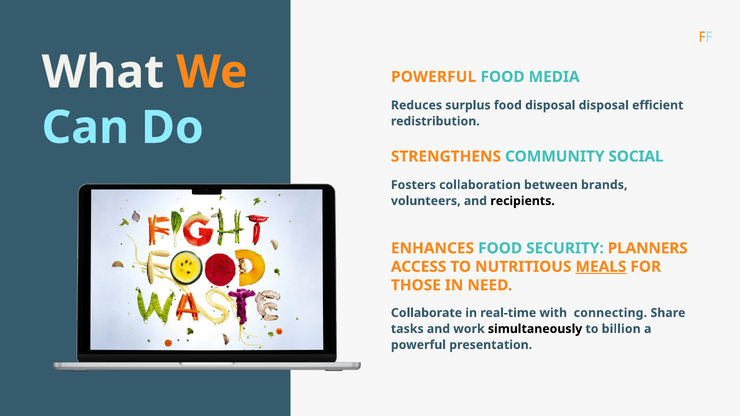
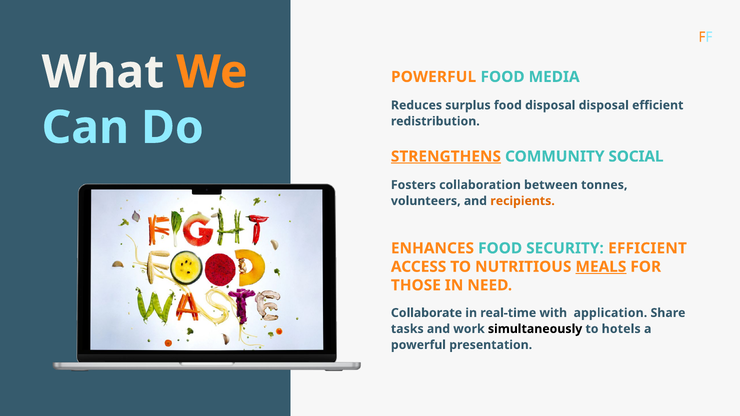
STRENGTHENS underline: none -> present (446, 157)
brands: brands -> tonnes (604, 185)
recipients colour: black -> orange (523, 201)
SECURITY PLANNERS: PLANNERS -> EFFICIENT (647, 248)
connecting: connecting -> application (610, 313)
billion: billion -> hotels (621, 329)
